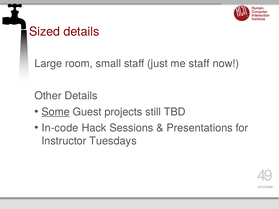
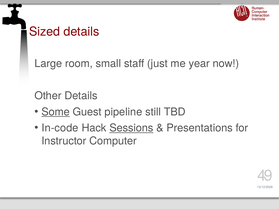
me staff: staff -> year (199, 64)
projects: projects -> pipeline (123, 112)
Sessions underline: none -> present (131, 128)
Tuesdays: Tuesdays -> Computer (113, 141)
